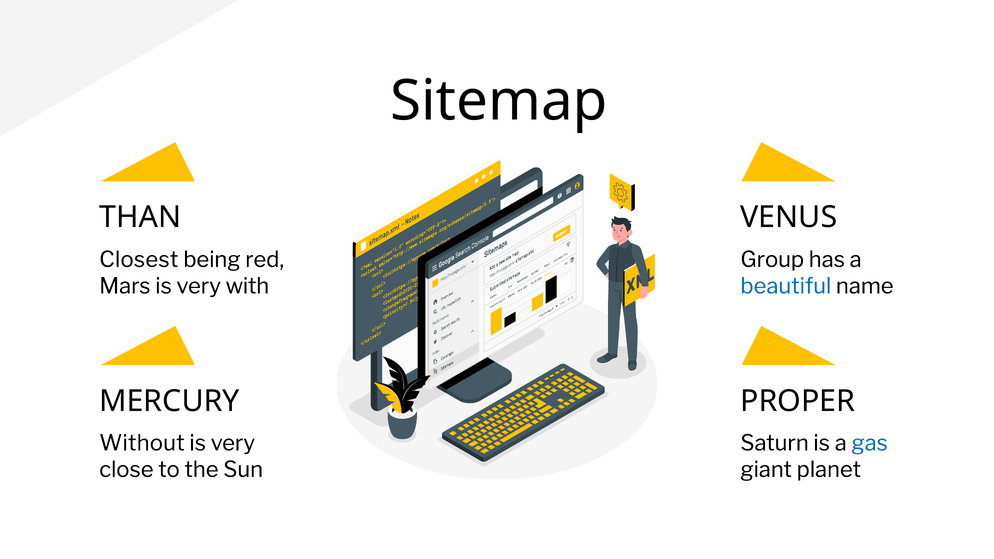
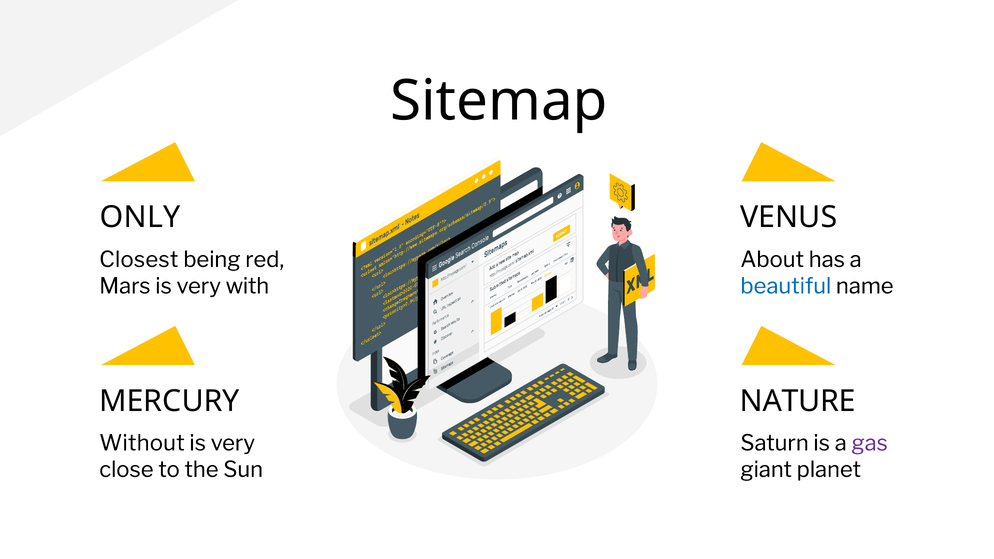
THAN: THAN -> ONLY (140, 217)
Group: Group -> About (772, 260)
PROPER: PROPER -> NATURE (798, 401)
gas colour: blue -> purple (870, 443)
